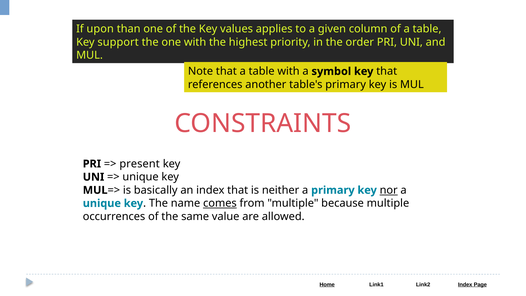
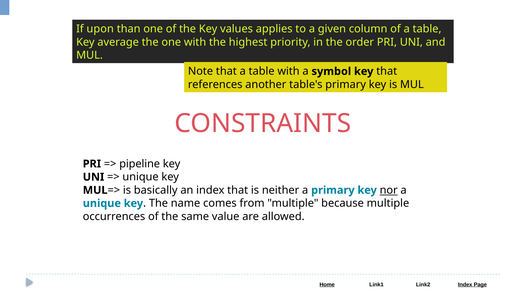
support: support -> average (118, 42)
present: present -> pipeline (140, 164)
comes underline: present -> none (220, 203)
